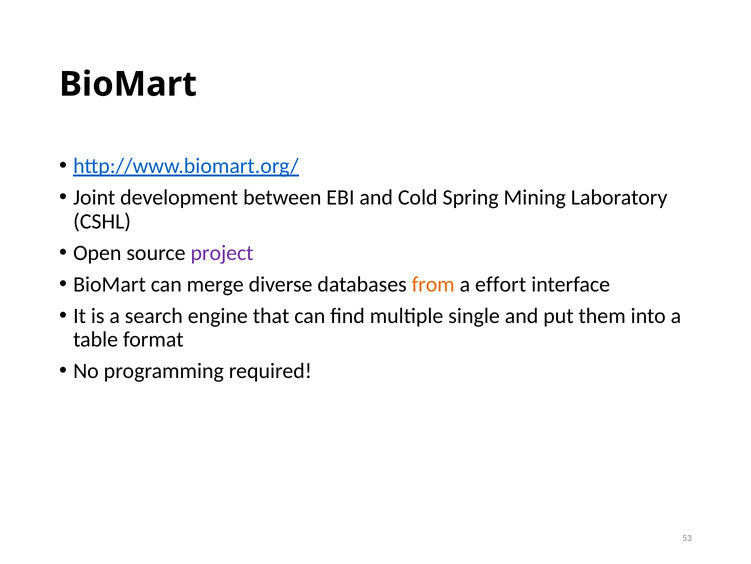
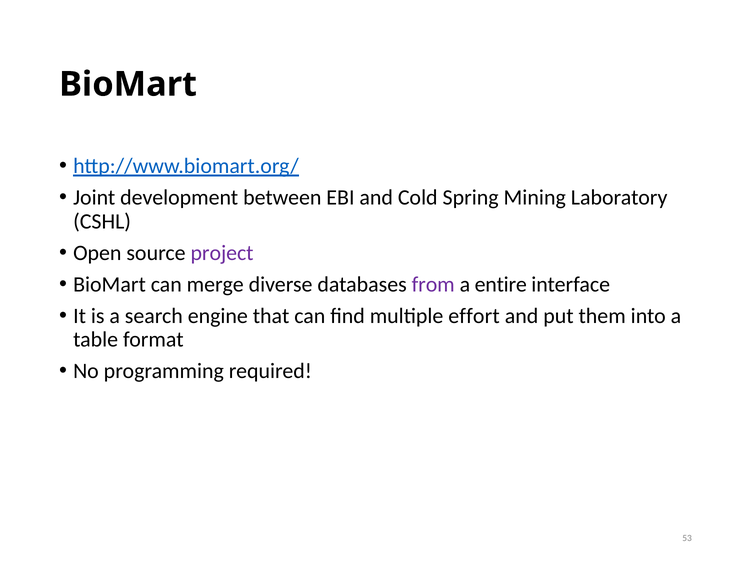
from colour: orange -> purple (433, 284)
effort: effort -> entire (501, 284)
single: single -> effort (474, 315)
